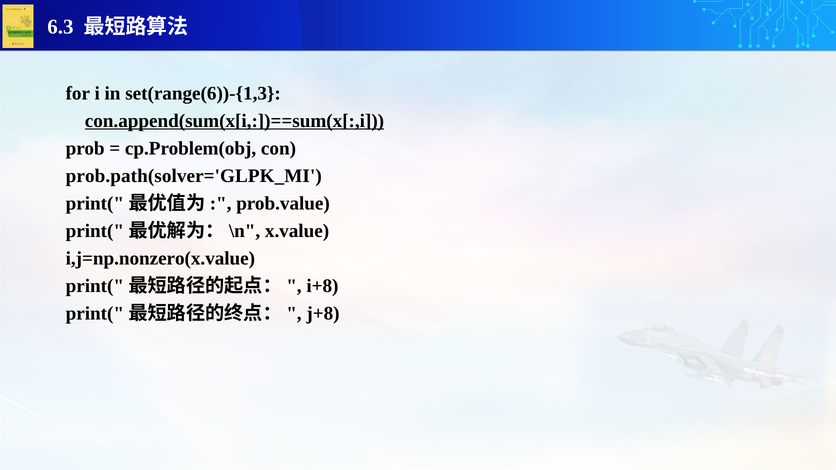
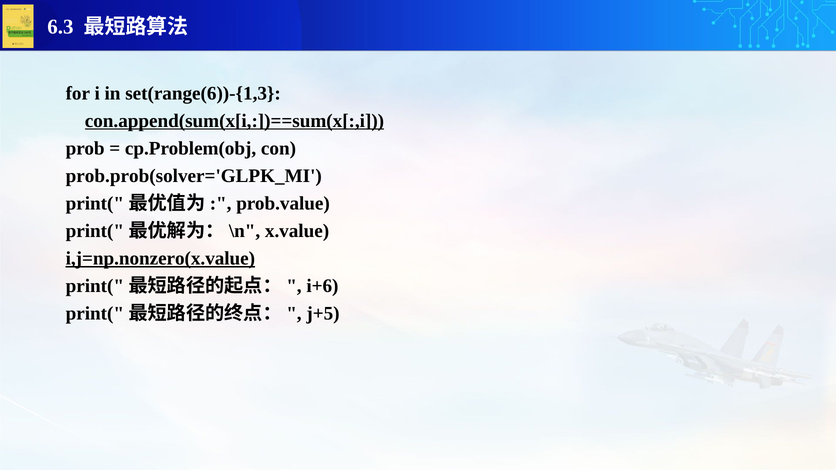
prob.path(solver='GLPK_MI: prob.path(solver='GLPK_MI -> prob.prob(solver='GLPK_MI (194, 176)
i,j=np.nonzero(x.value underline: none -> present (160, 259)
i+8: i+8 -> i+6 (322, 286)
j+8: j+8 -> j+5 (323, 314)
